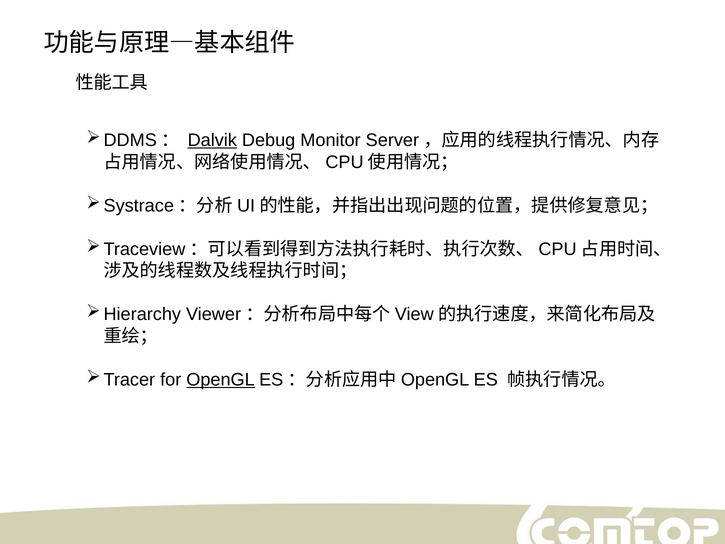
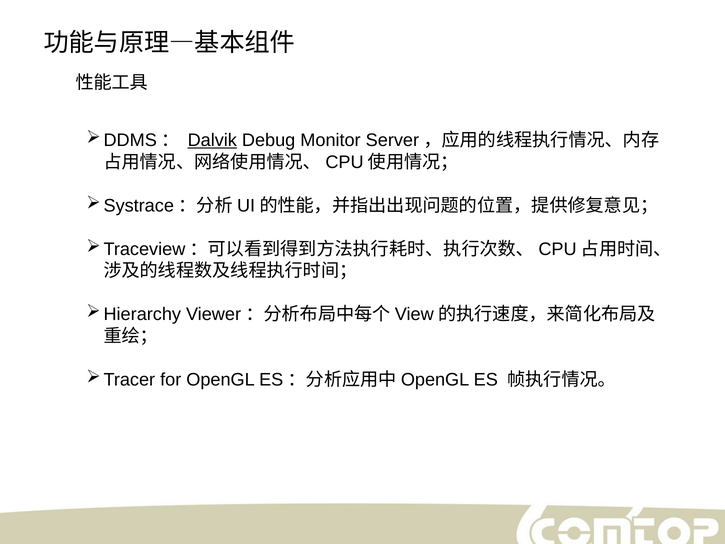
OpenGL underline: present -> none (221, 380)
